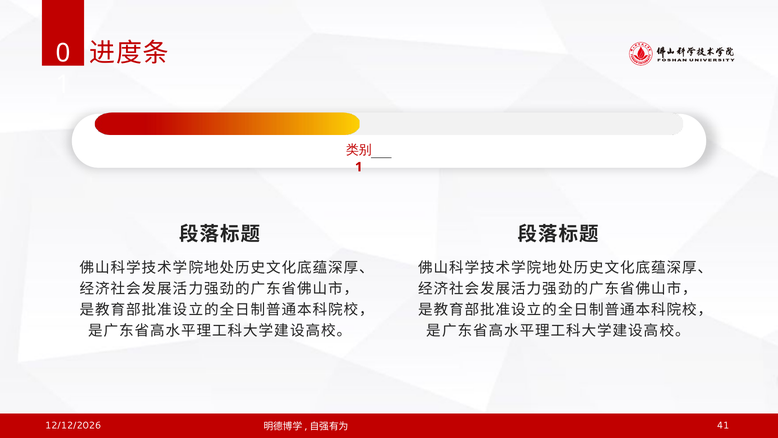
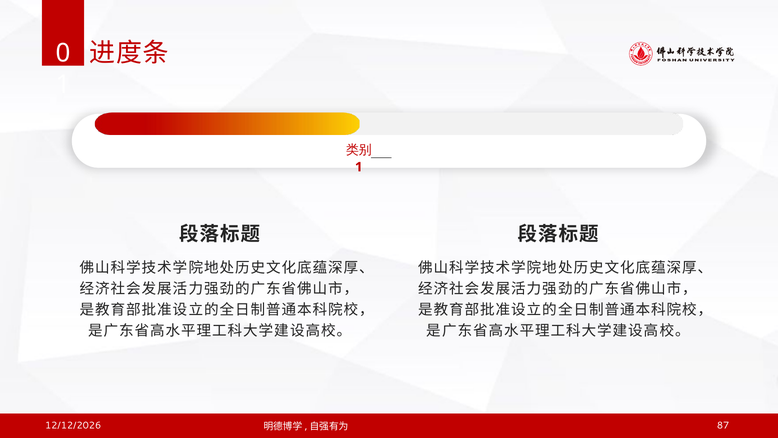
41: 41 -> 87 (723, 425)
